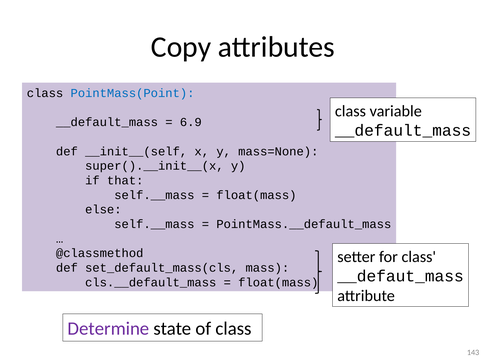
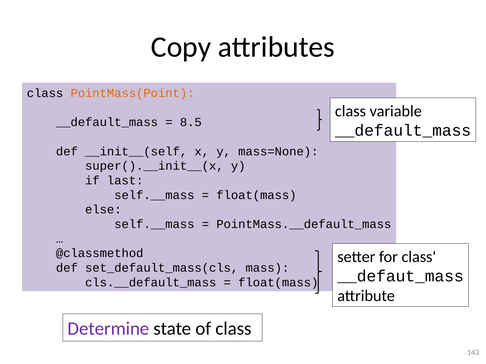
PointMass(Point colour: blue -> orange (133, 93)
6.9: 6.9 -> 8.5 (191, 122)
that: that -> last (125, 181)
